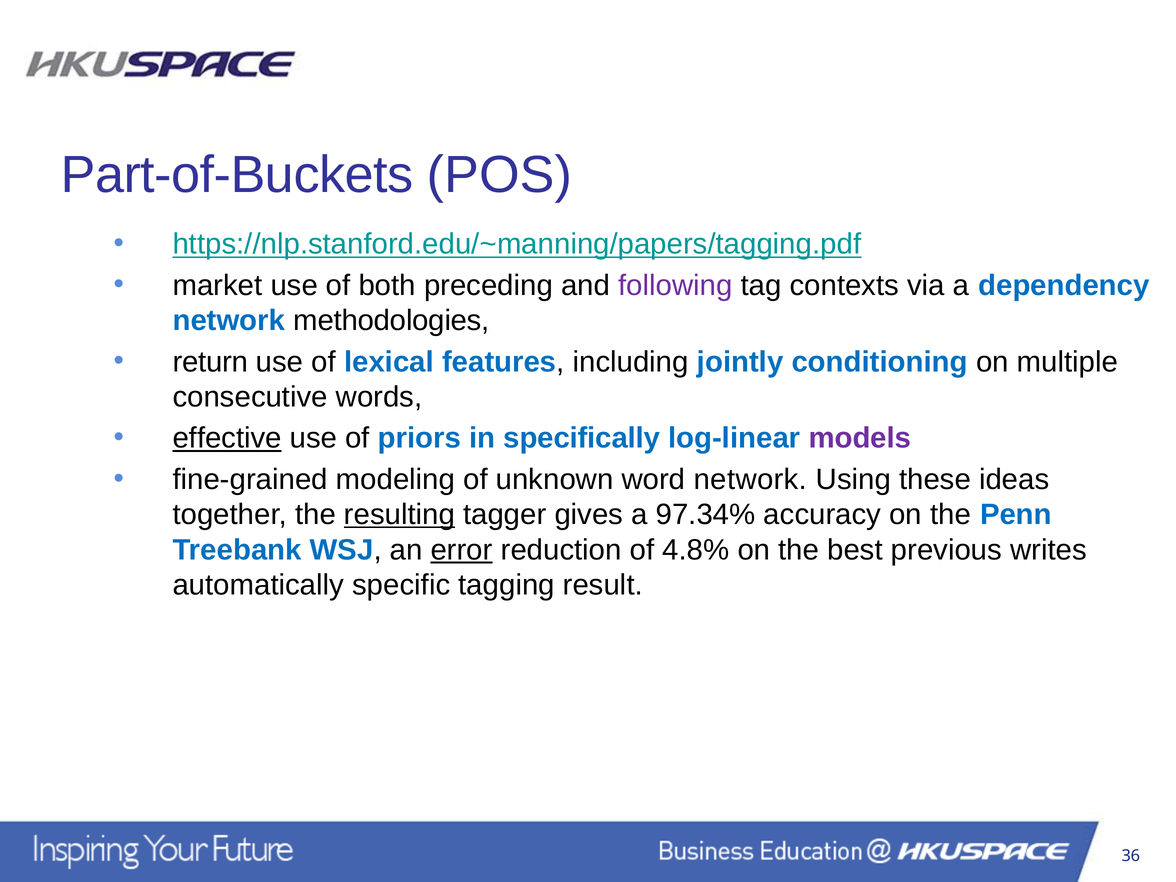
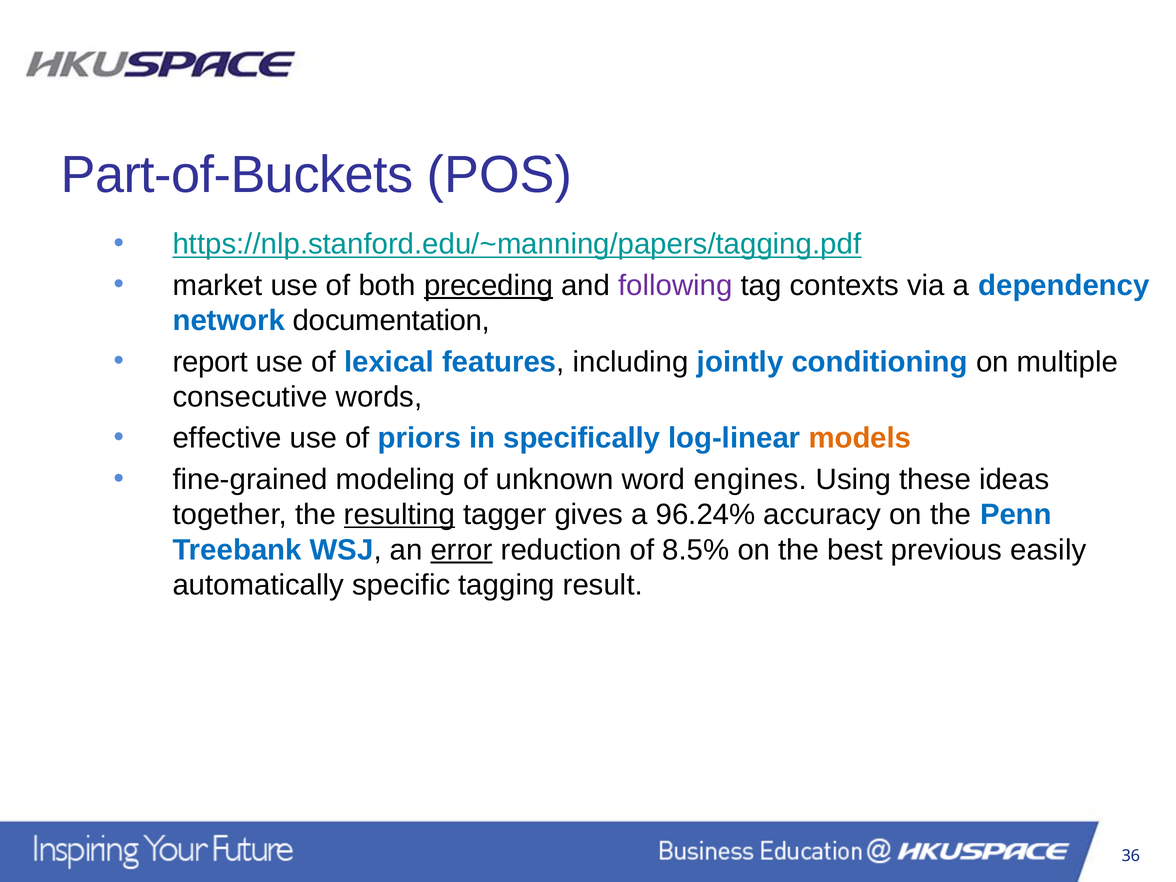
preceding underline: none -> present (489, 285)
methodologies: methodologies -> documentation (391, 321)
return: return -> report (210, 362)
effective underline: present -> none (227, 438)
models colour: purple -> orange (860, 438)
word network: network -> engines (750, 479)
97.34%: 97.34% -> 96.24% (706, 515)
4.8%: 4.8% -> 8.5% (696, 550)
writes: writes -> easily (1048, 550)
